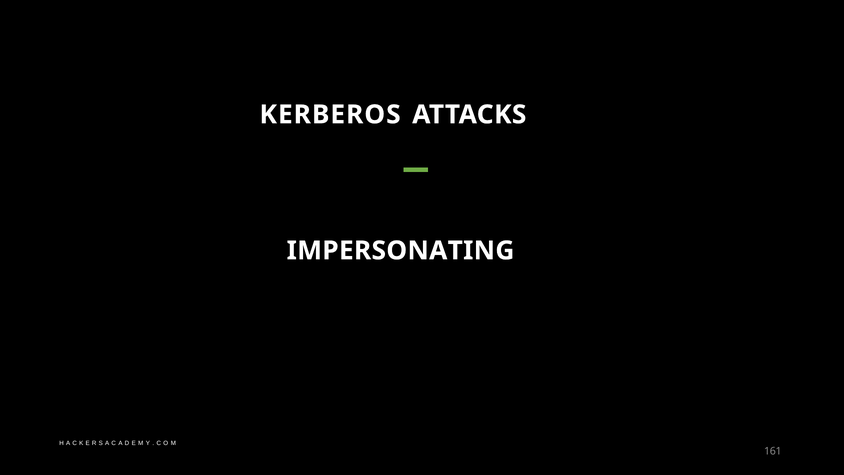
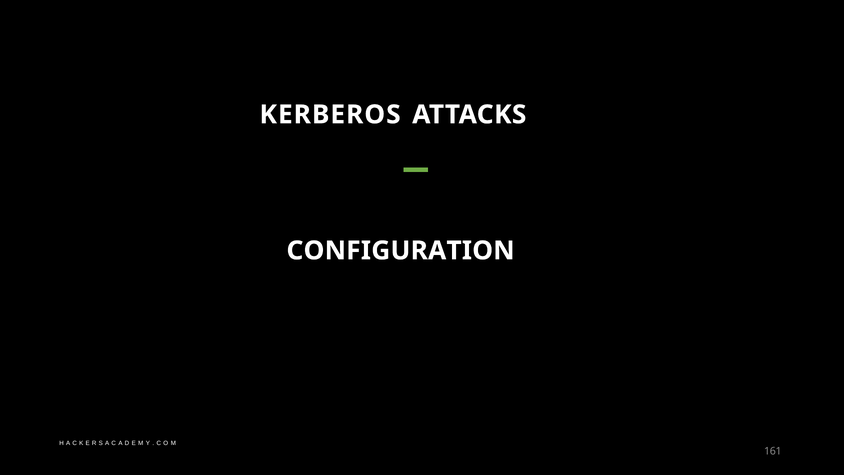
IMPERSONATING: IMPERSONATING -> CONFIGURATION (401, 251)
